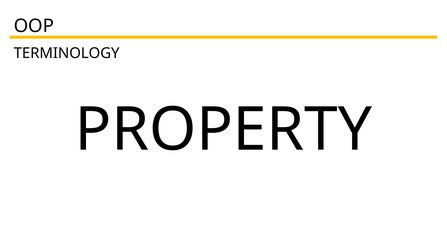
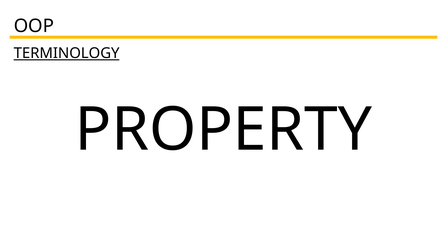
TERMINOLOGY underline: none -> present (67, 53)
